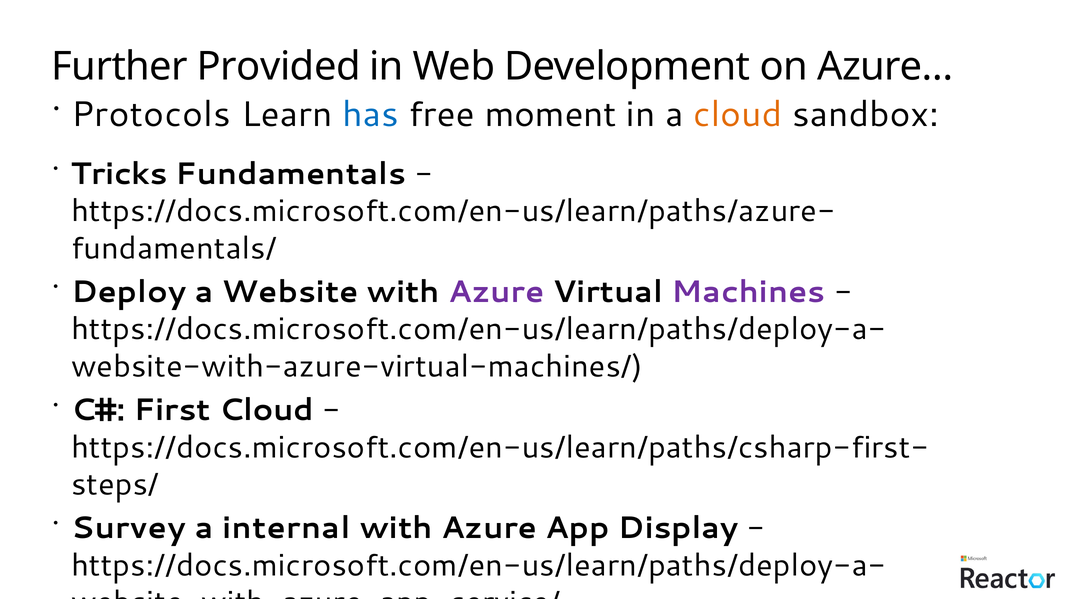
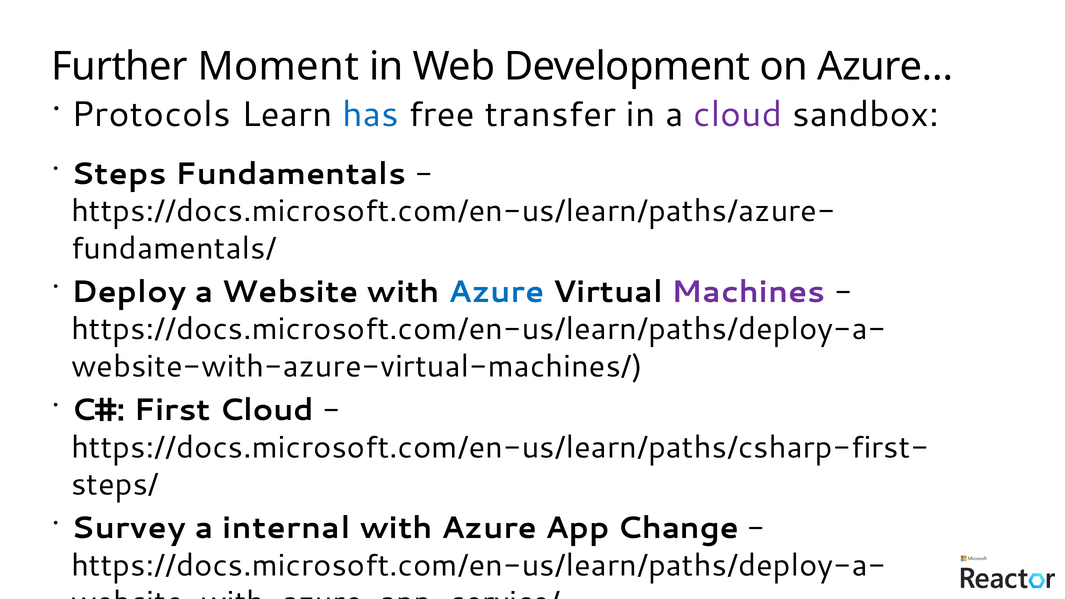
Provided: Provided -> Moment (278, 67)
moment: moment -> transfer (550, 115)
cloud colour: orange -> purple (738, 115)
Tricks: Tricks -> Steps (119, 174)
Azure colour: purple -> blue (496, 292)
Display: Display -> Change (678, 528)
